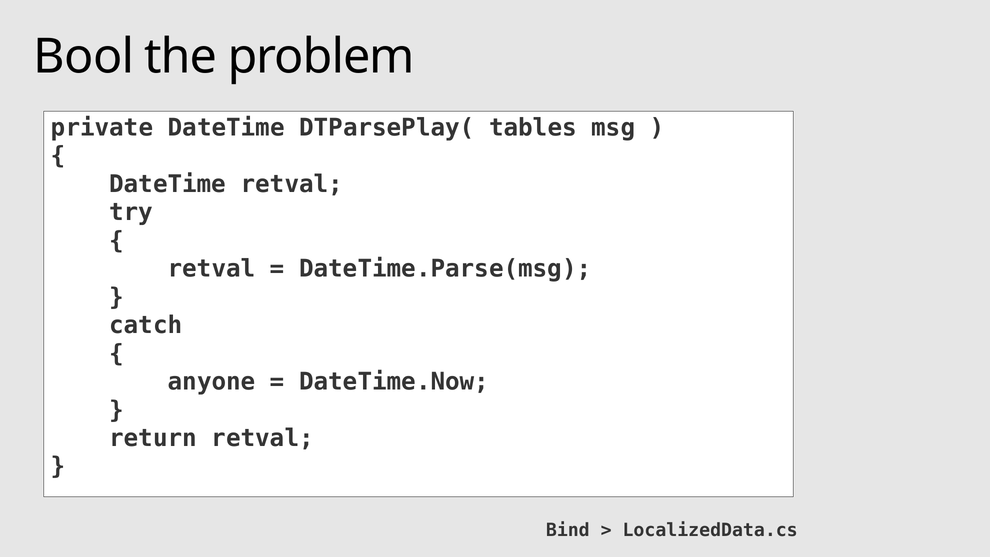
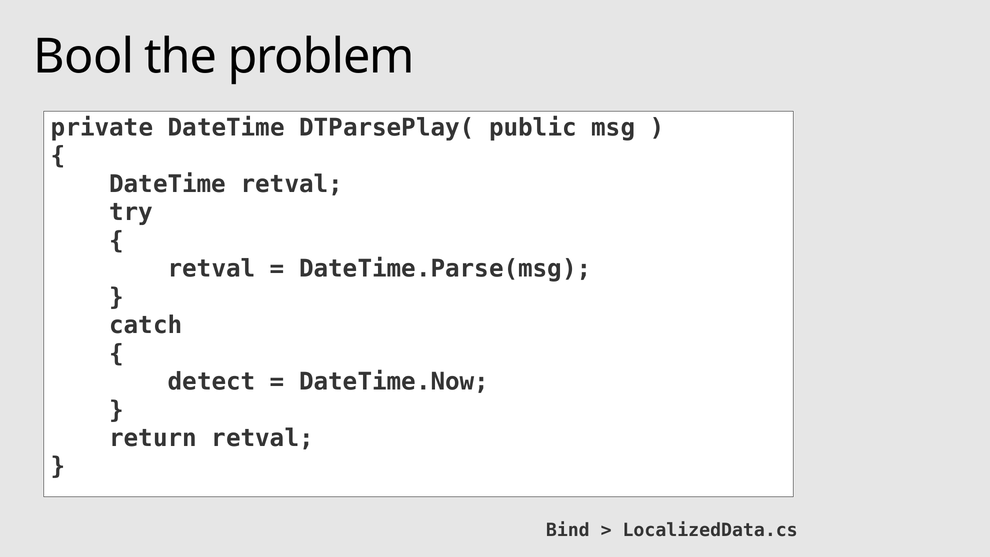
tables: tables -> public (533, 128)
anyone: anyone -> detect (212, 382)
